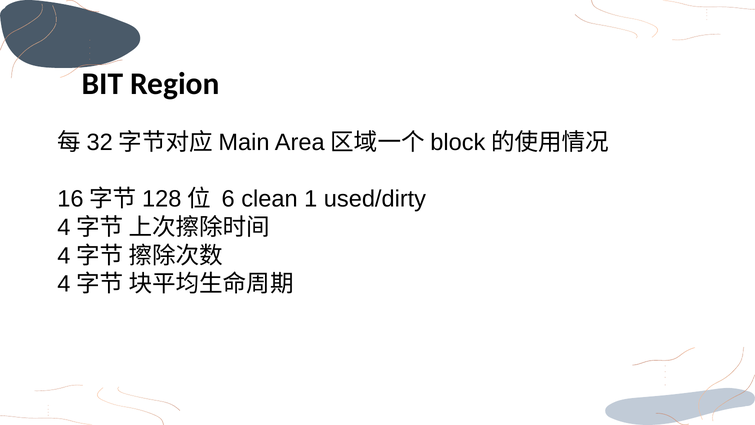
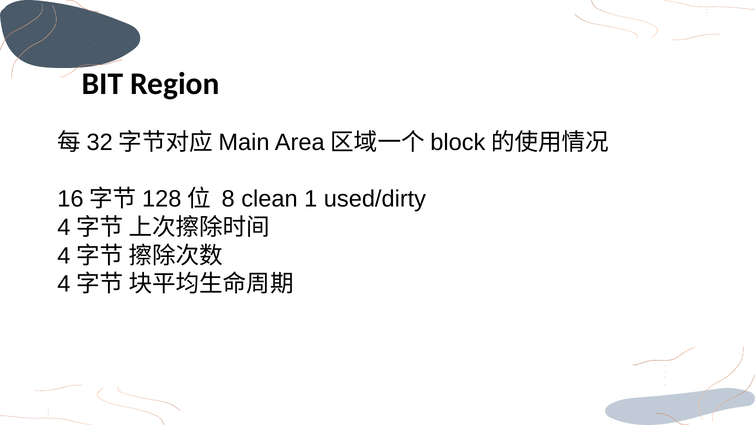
6: 6 -> 8 (228, 199)
